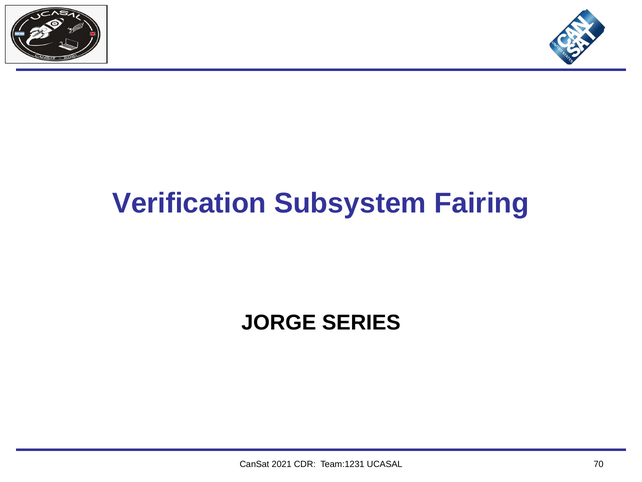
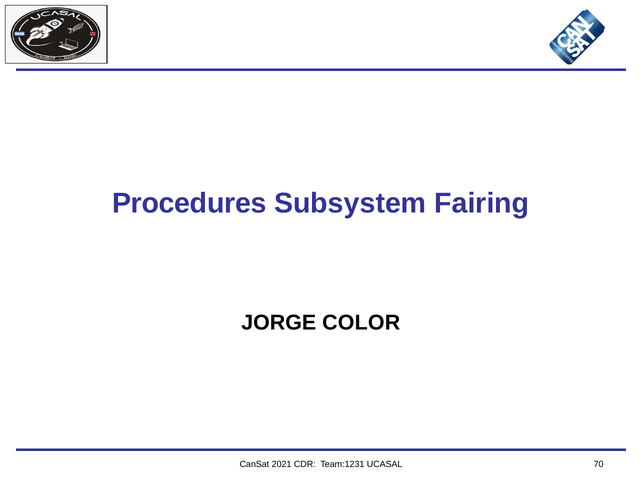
Verification: Verification -> Procedures (189, 203)
SERIES: SERIES -> COLOR (361, 323)
